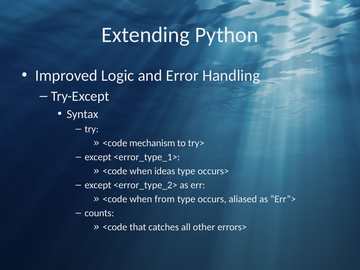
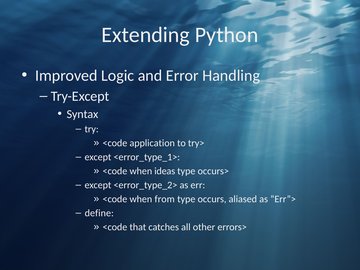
mechanism: mechanism -> application (152, 143)
counts: counts -> define (99, 213)
